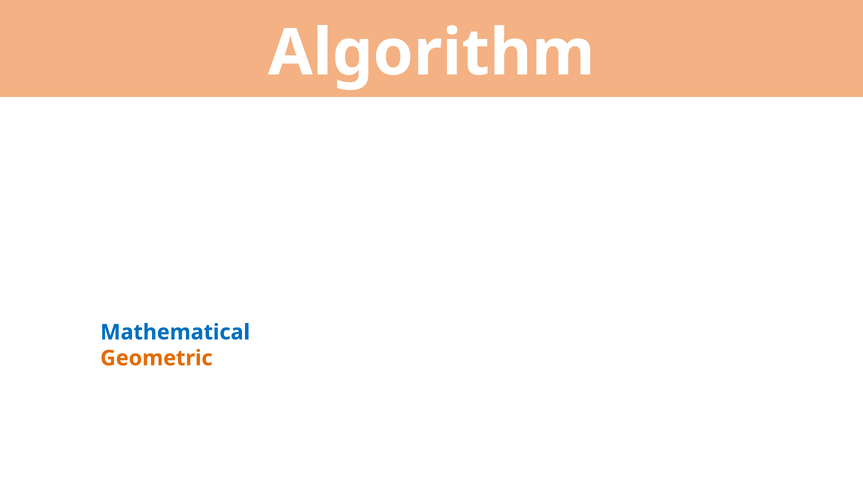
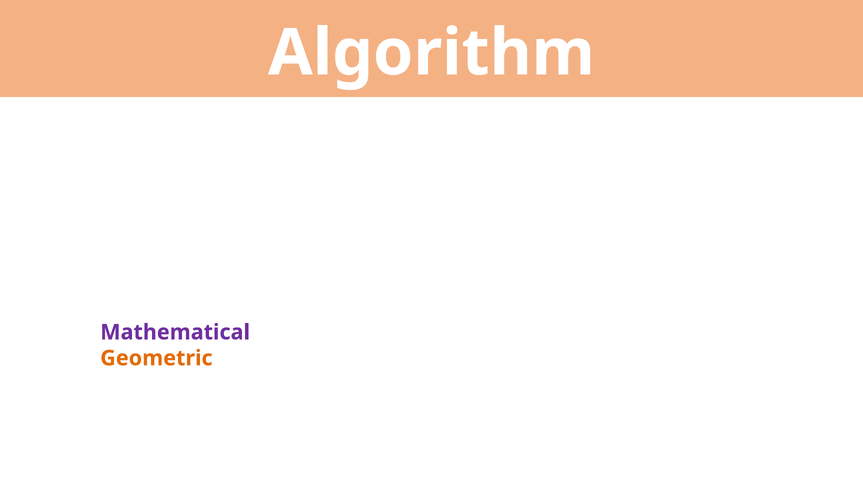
Mathematical colour: blue -> purple (175, 332)
